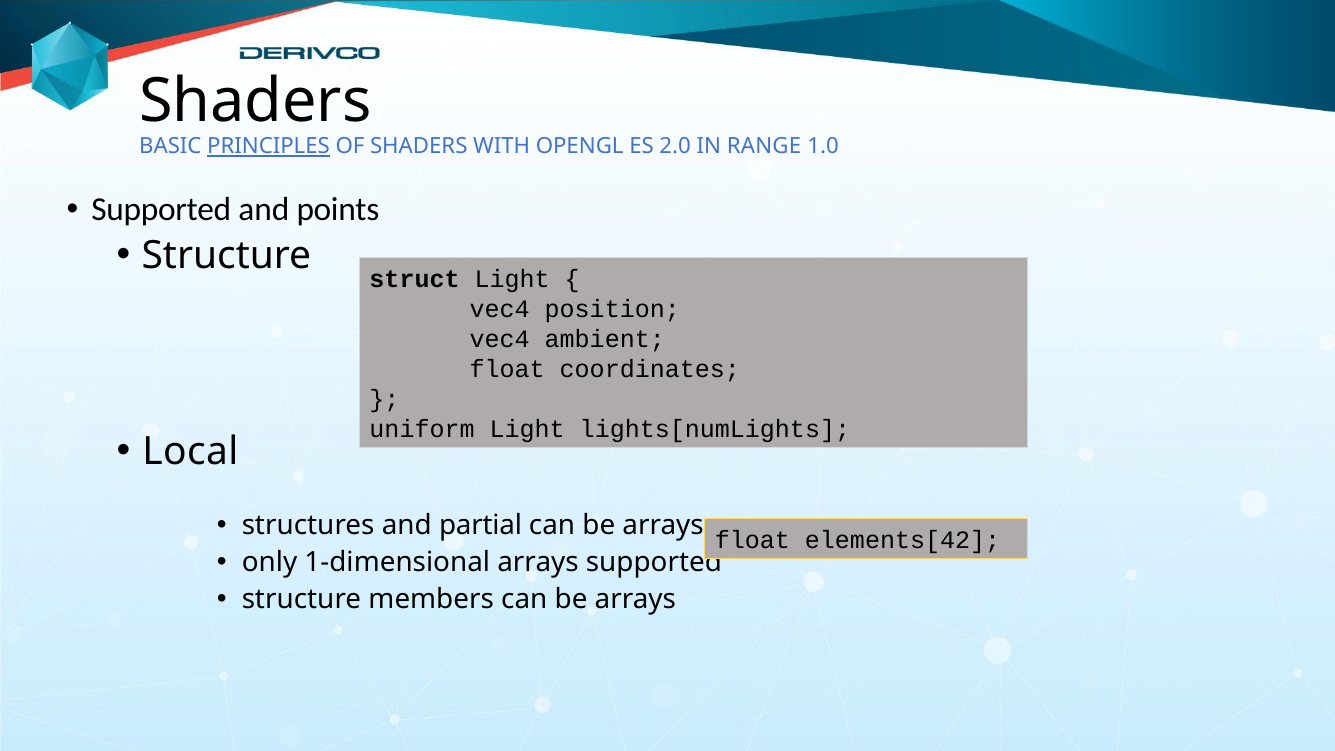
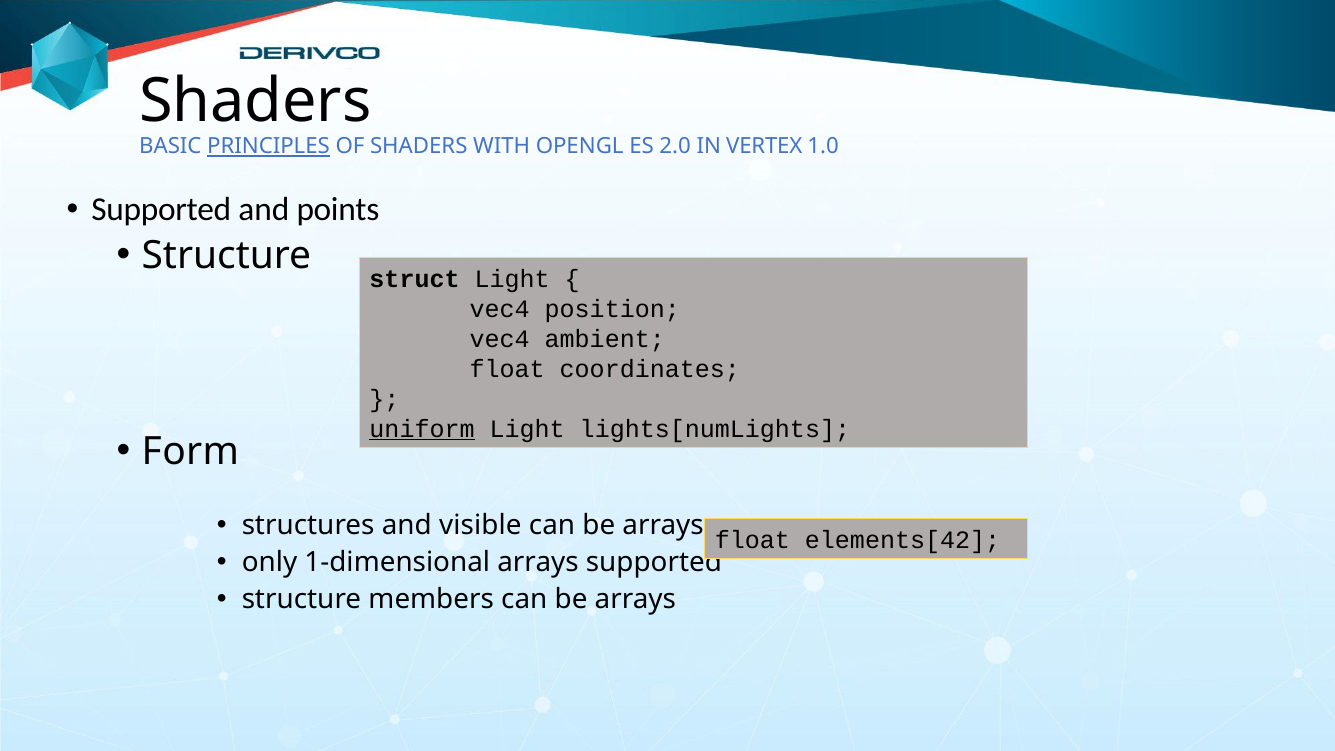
RANGE: RANGE -> VERTEX (764, 146)
uniform underline: none -> present (422, 429)
Local: Local -> Form (190, 451)
partial: partial -> visible (480, 525)
